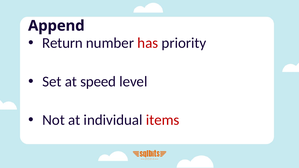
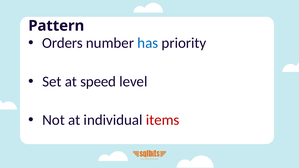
Append: Append -> Pattern (56, 26)
Return: Return -> Orders (63, 43)
has colour: red -> blue (148, 43)
